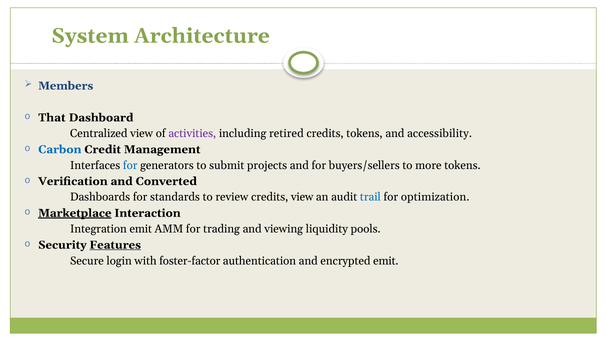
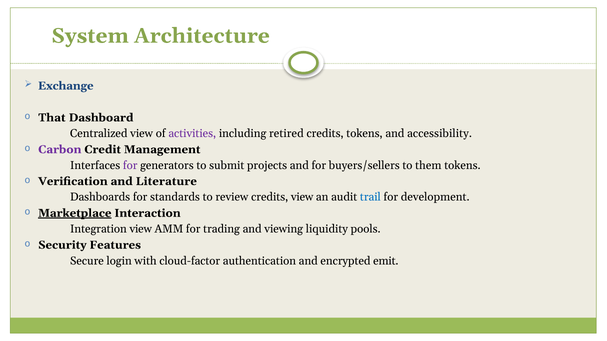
Members: Members -> Exchange (66, 86)
Carbon colour: blue -> purple (60, 150)
for colour: blue -> purple (130, 166)
more: more -> them (428, 166)
Converted: Converted -> Literature (166, 181)
optimization: optimization -> development (435, 197)
Integration emit: emit -> view (141, 229)
Features underline: present -> none (115, 245)
foster-factor: foster-factor -> cloud-factor (190, 261)
